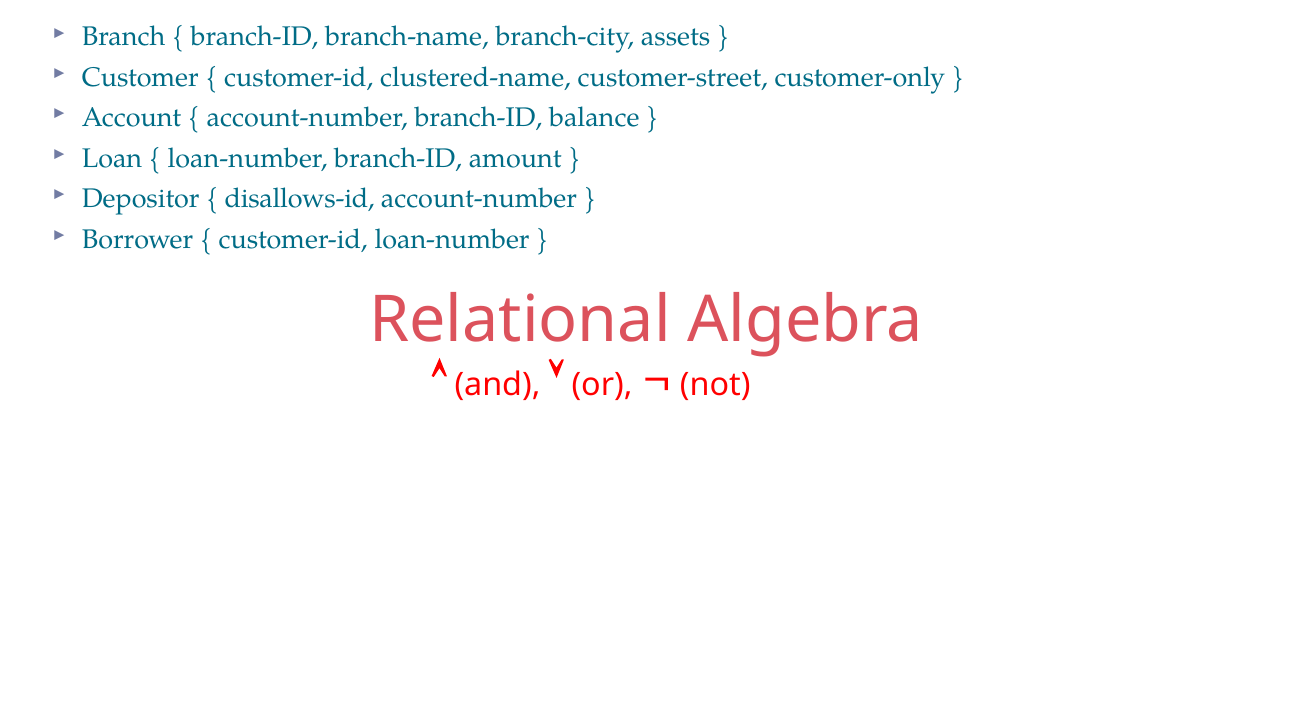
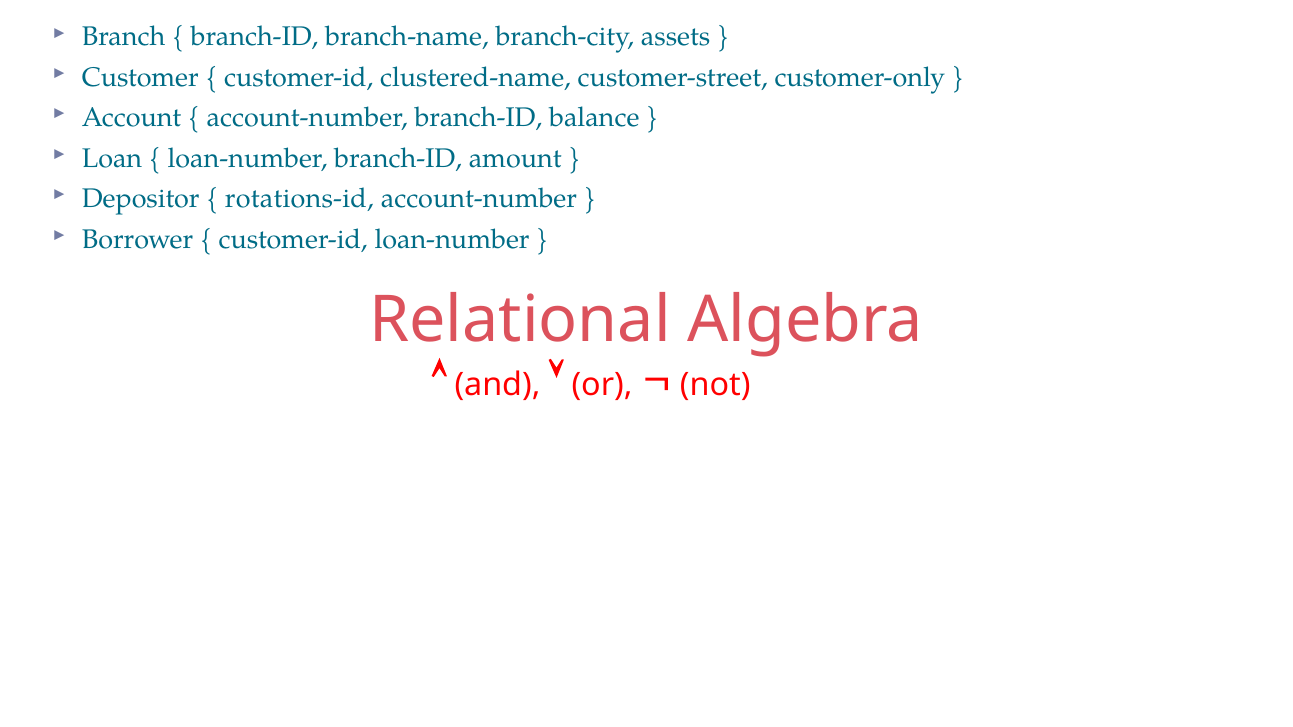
disallows-id: disallows-id -> rotations-id (299, 199)
